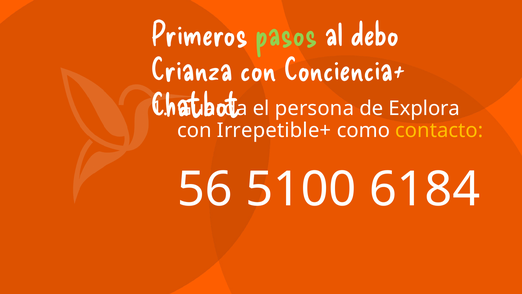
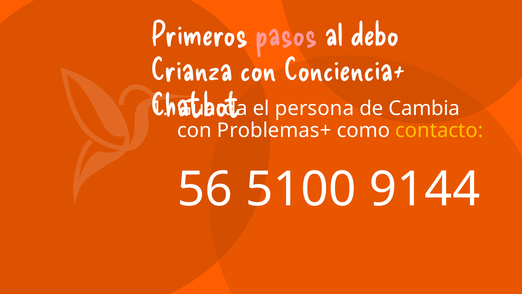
pasos colour: light green -> pink (286, 35)
Explora: Explora -> Cambia (424, 108)
Irrepetible+: Irrepetible+ -> Problemas+ (274, 130)
6184: 6184 -> 9144 (425, 189)
